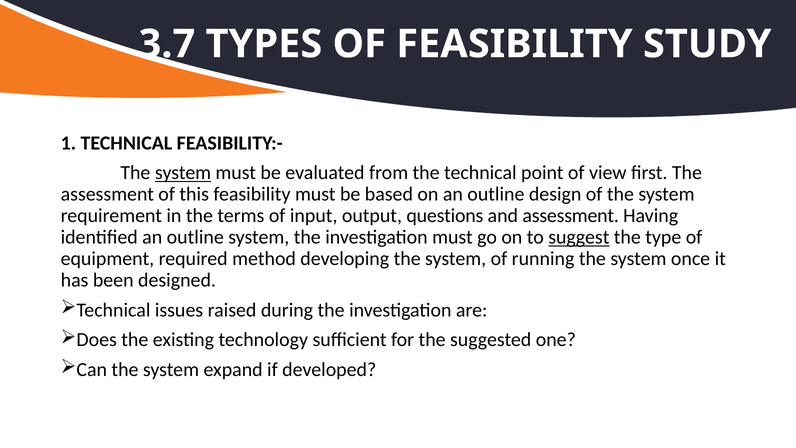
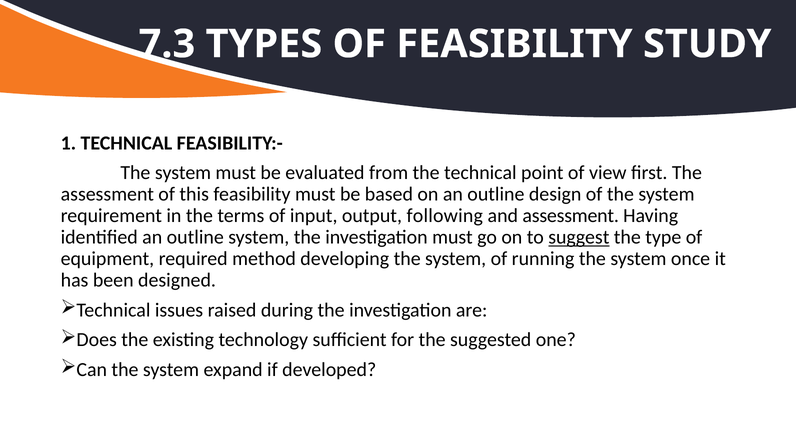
3.7: 3.7 -> 7.3 (167, 44)
system underline: present -> none (183, 173)
questions: questions -> following (445, 216)
